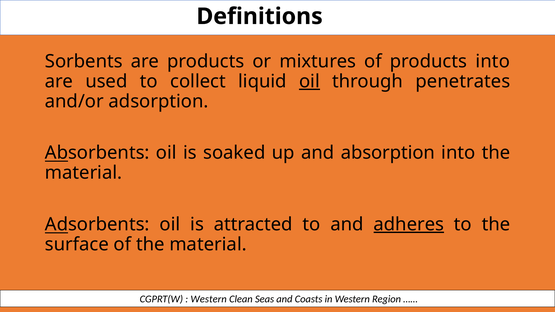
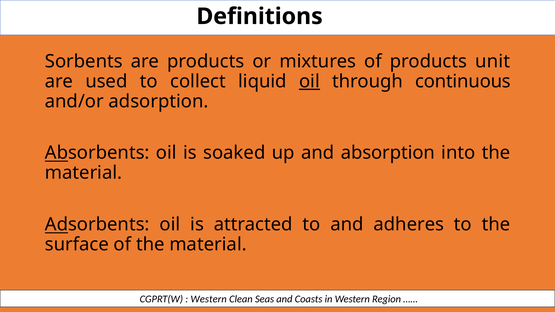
products into: into -> unit (493, 61)
penetrates: penetrates -> continuous (463, 81)
adheres underline: present -> none (409, 224)
